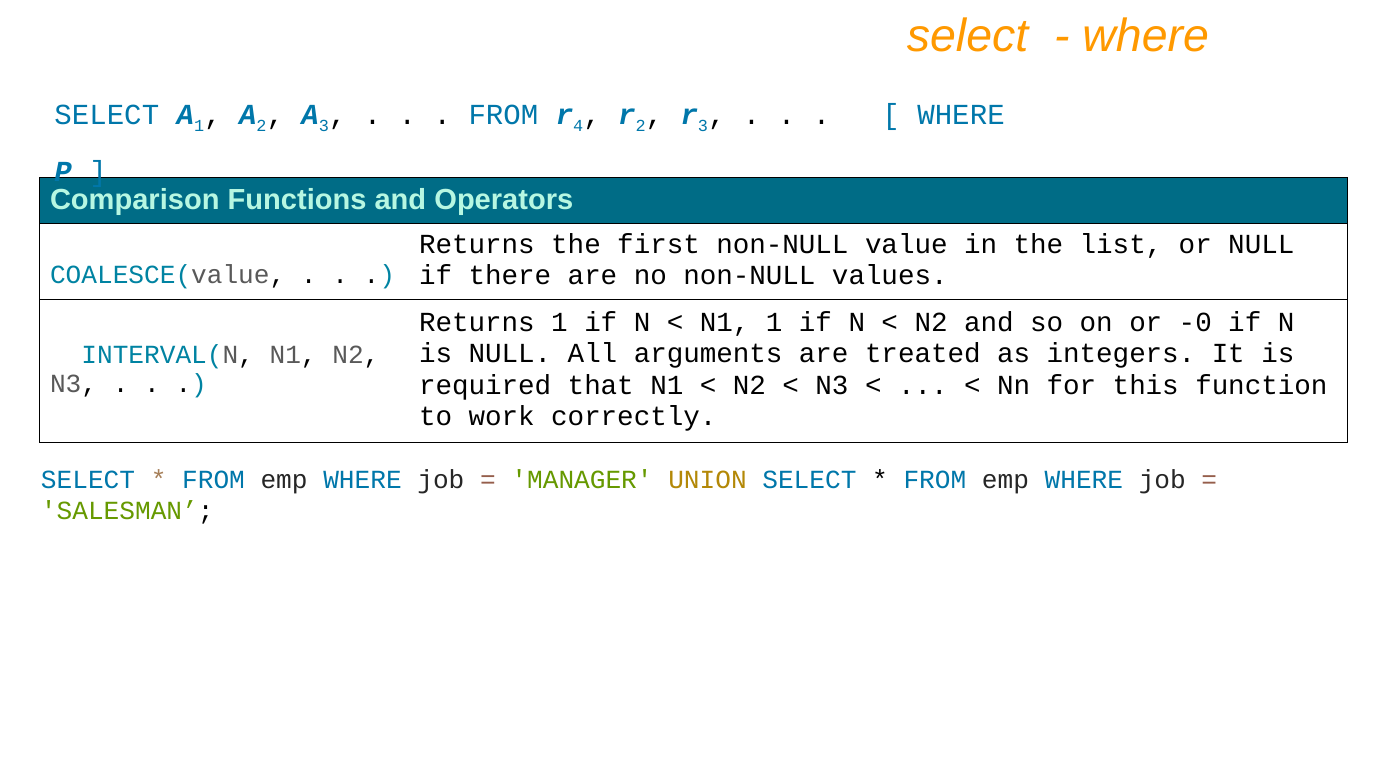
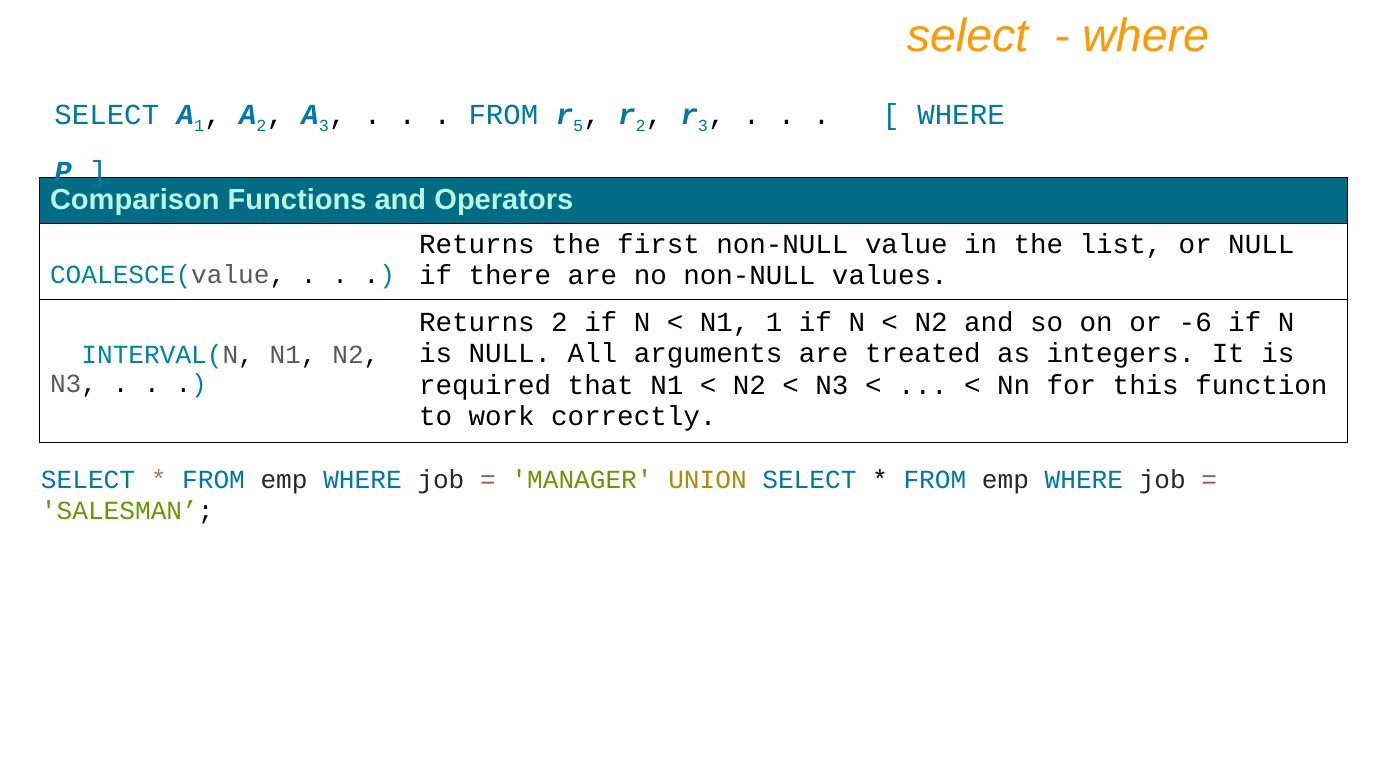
4: 4 -> 5 (578, 126)
Returns 1: 1 -> 2 (559, 323)
-0: -0 -> -6 (1195, 323)
